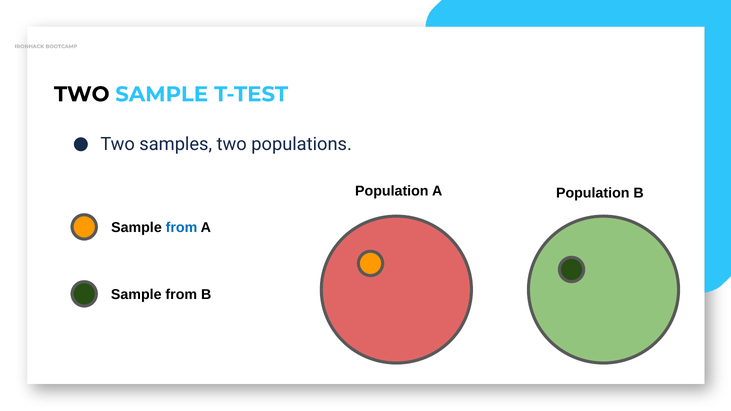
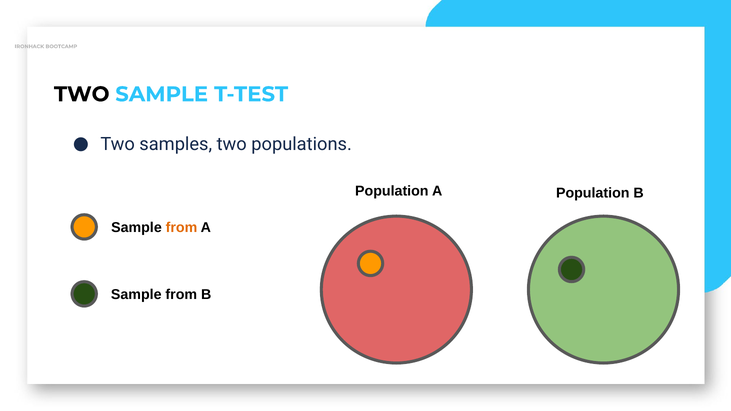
from colour: blue -> orange (181, 228)
